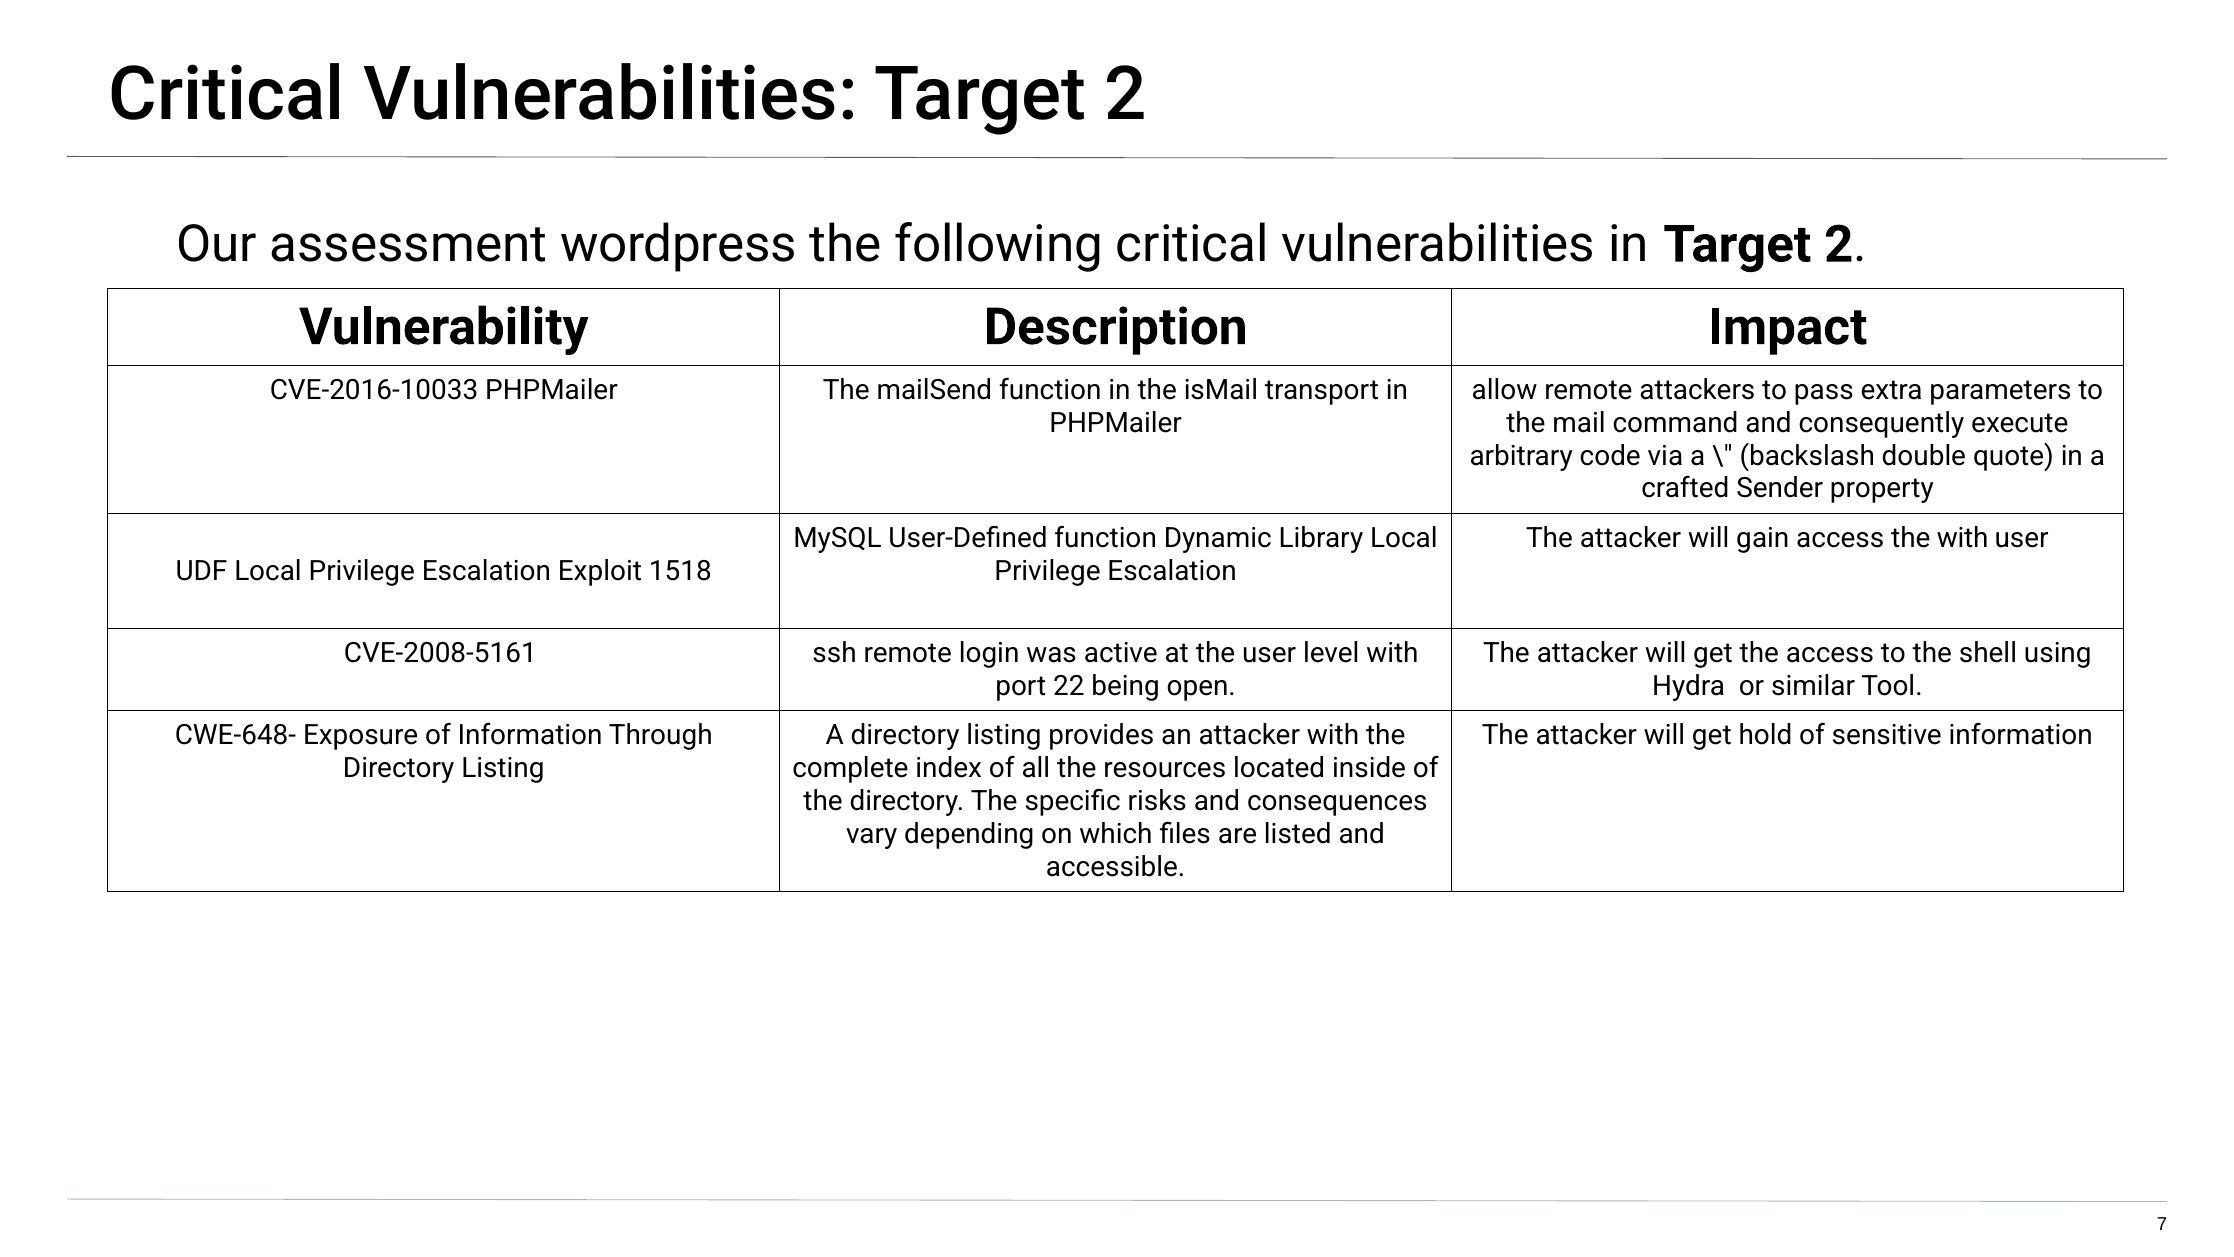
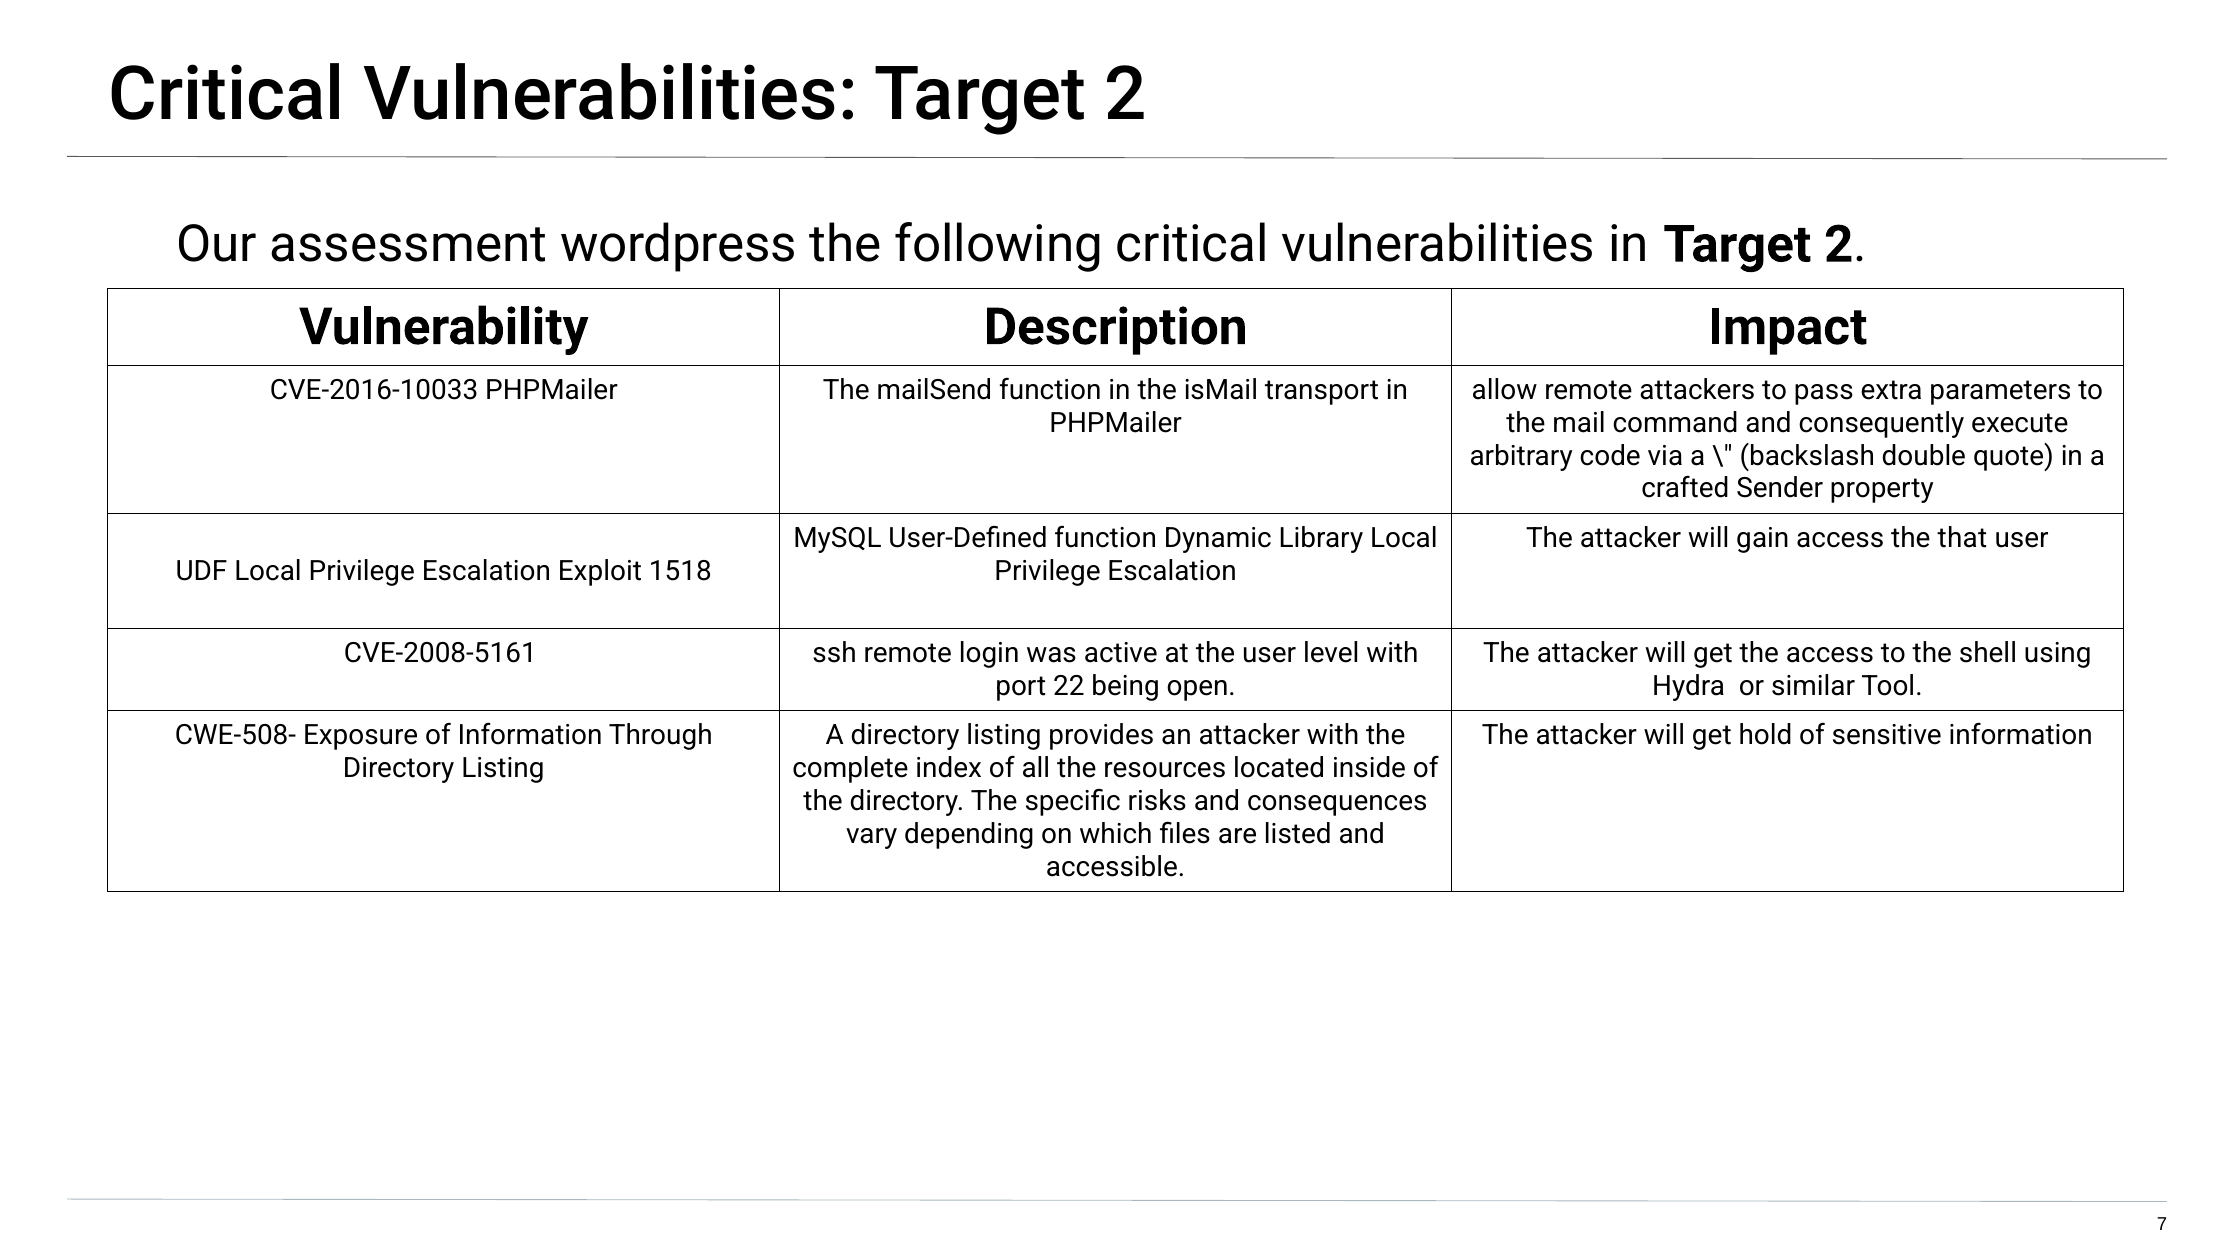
the with: with -> that (1962, 538)
CWE-648-: CWE-648- -> CWE-508- (235, 736)
